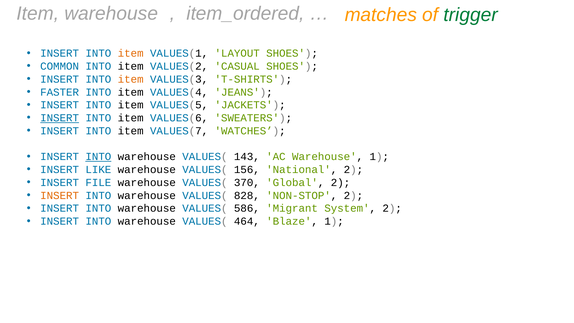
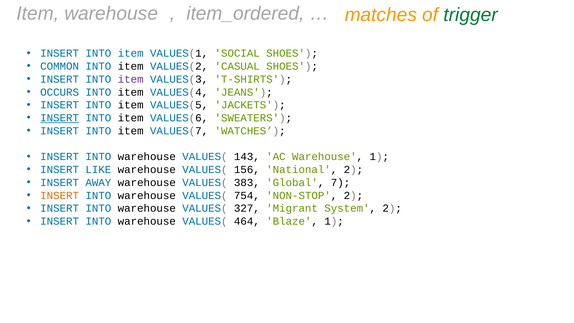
item colour: orange -> blue (131, 53)
LAYOUT: LAYOUT -> SOCIAL (237, 53)
item colour: orange -> purple (131, 79)
FASTER: FASTER -> OCCURS (60, 92)
INTO underline: present -> none (98, 157)
FILE: FILE -> AWAY (98, 183)
370: 370 -> 383 (247, 183)
Global 2: 2 -> 7 (341, 183)
828: 828 -> 754 (247, 195)
586: 586 -> 327 (247, 208)
